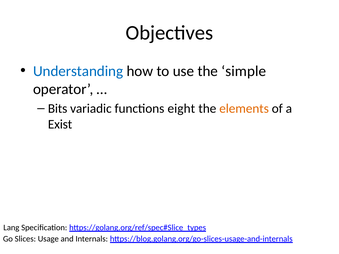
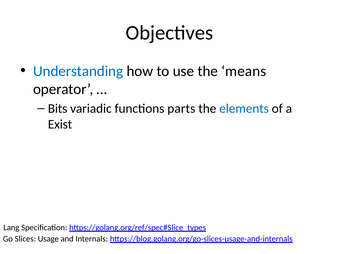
simple: simple -> means (244, 71)
eight: eight -> parts (181, 109)
elements colour: orange -> blue (244, 109)
